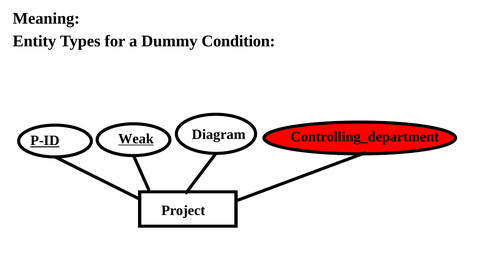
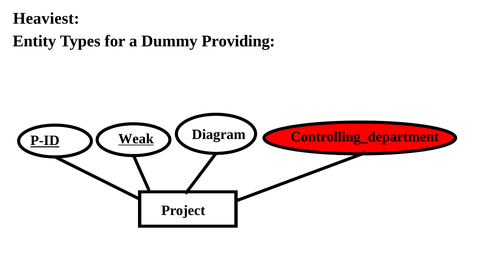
Meaning: Meaning -> Heaviest (46, 18)
Condition: Condition -> Providing (238, 41)
